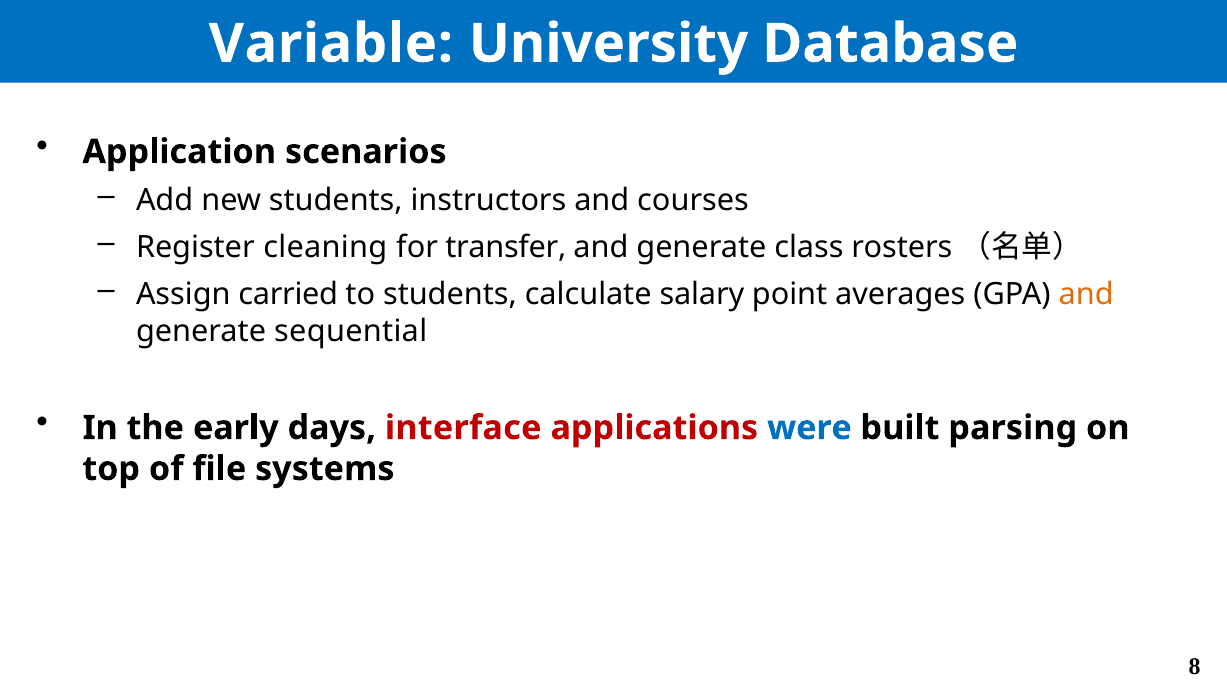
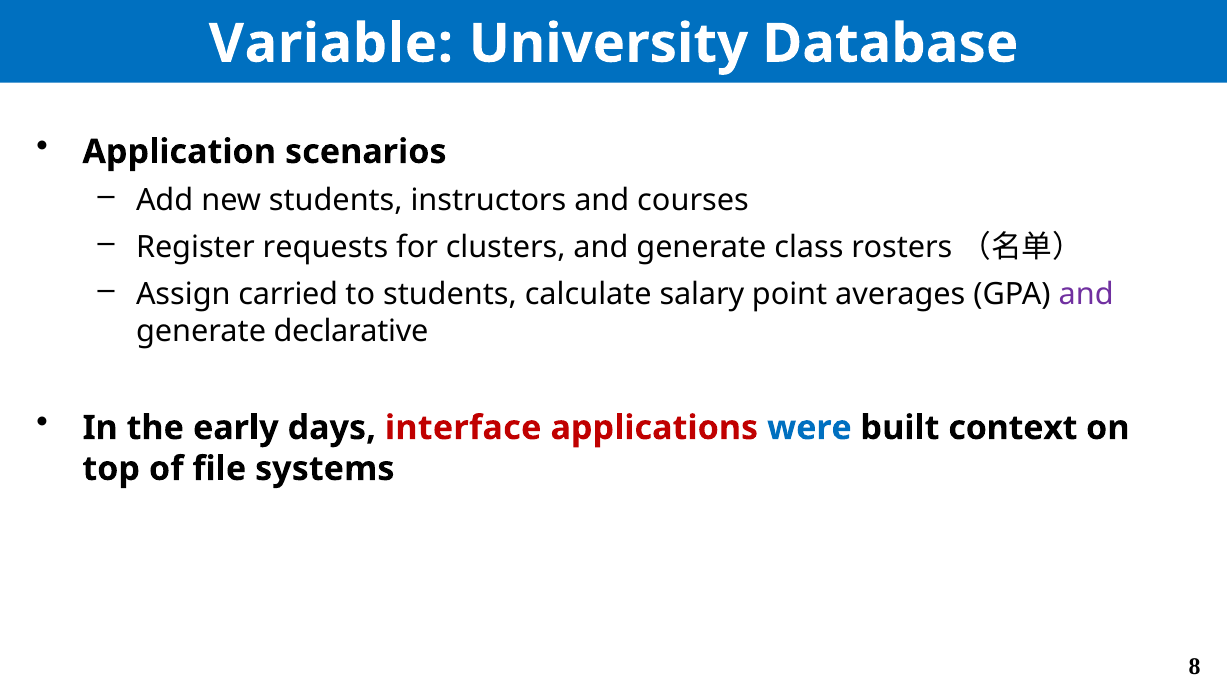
cleaning: cleaning -> requests (325, 248)
transfer: transfer -> clusters (506, 248)
and colour: orange -> purple (1086, 295)
sequential: sequential -> declarative (351, 332)
parsing: parsing -> context (1013, 428)
